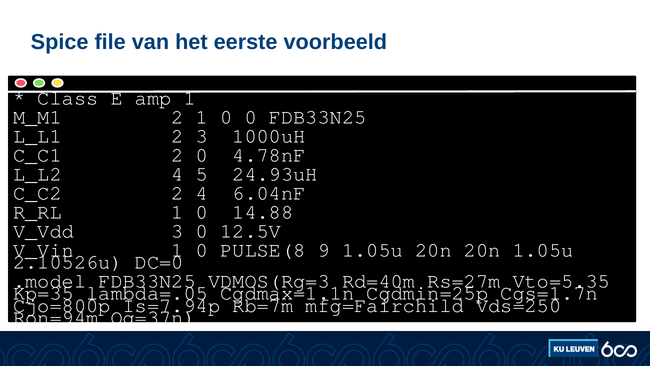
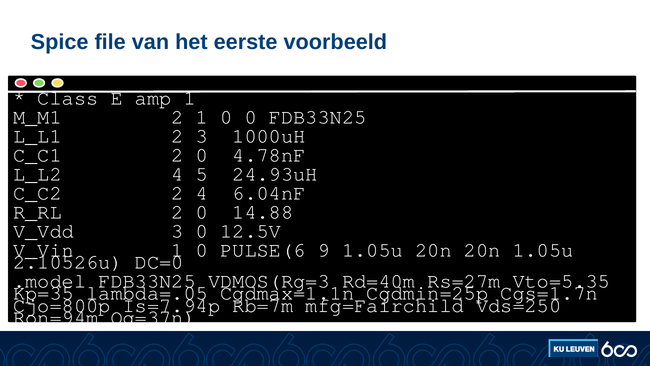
R_RL 1: 1 -> 2 (178, 212)
PULSE(8: PULSE(8 -> PULSE(6 (263, 250)
